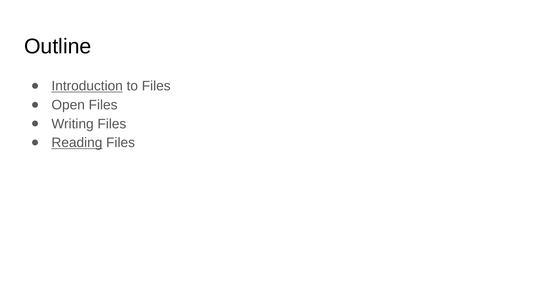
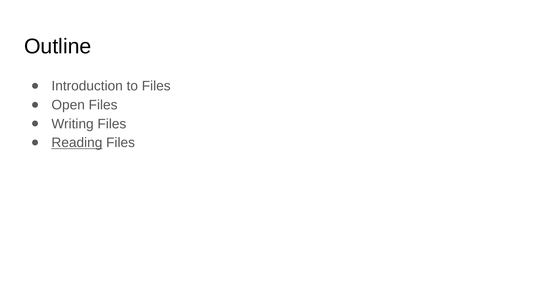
Introduction underline: present -> none (87, 86)
